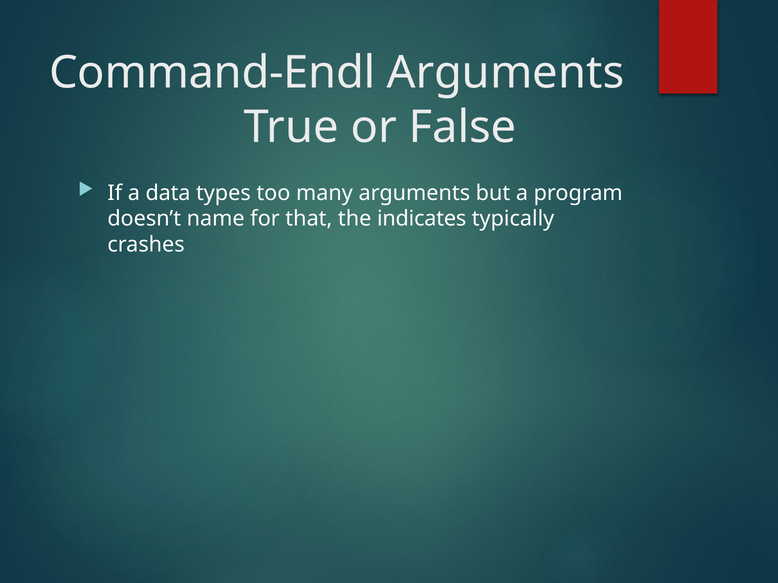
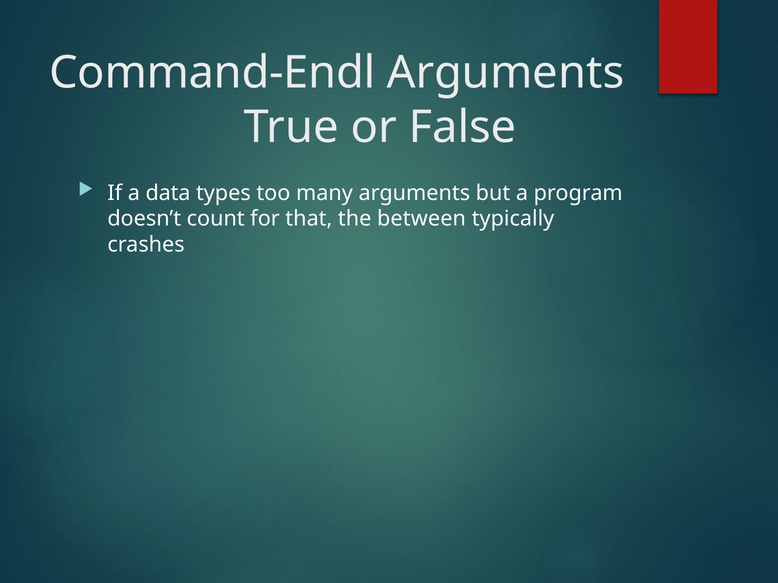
name: name -> count (216, 219)
indicates: indicates -> between (421, 219)
